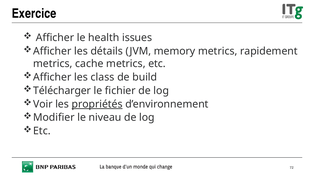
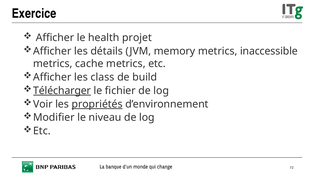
issues: issues -> projet (137, 38)
rapidement: rapidement -> inaccessible (269, 51)
Télécharger underline: none -> present (62, 90)
